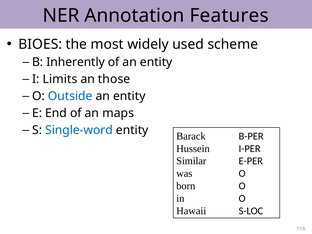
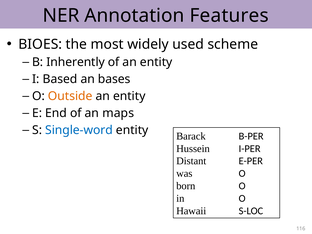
Limits: Limits -> Based (60, 79)
those: those -> bases (114, 79)
Outside colour: blue -> orange (70, 96)
Similar: Similar -> Distant (191, 161)
